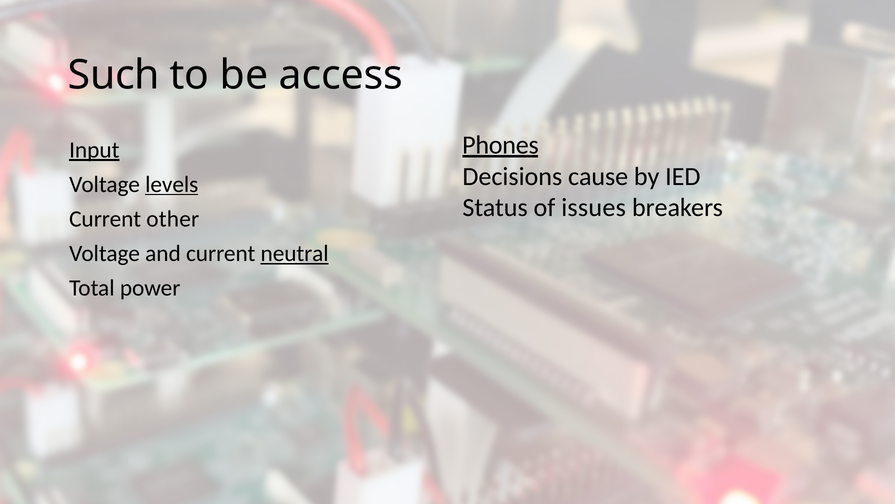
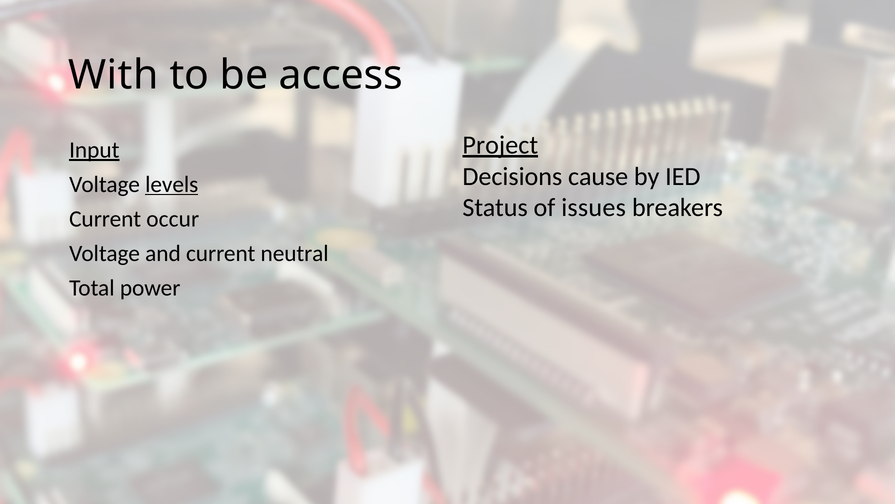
Such: Such -> With (113, 75)
Phones: Phones -> Project (500, 145)
other: other -> occur (173, 219)
neutral underline: present -> none (295, 253)
